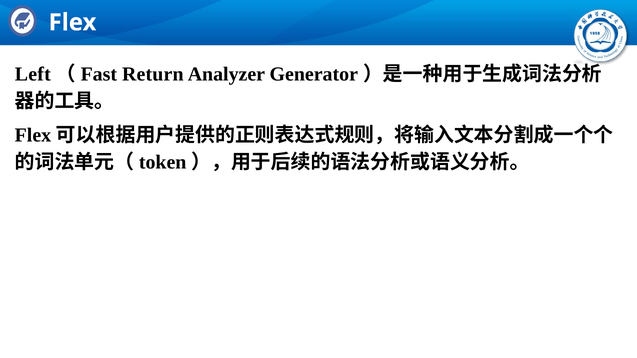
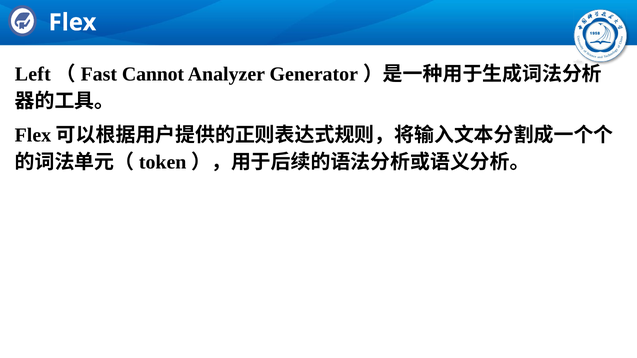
Return: Return -> Cannot (153, 74)
